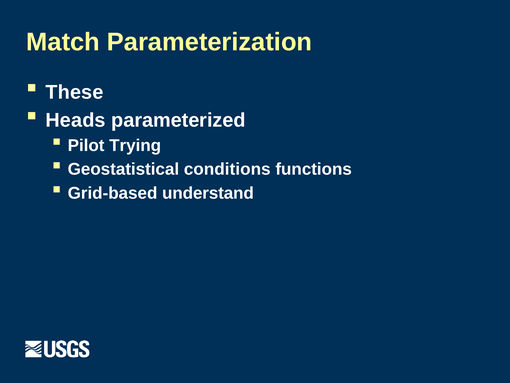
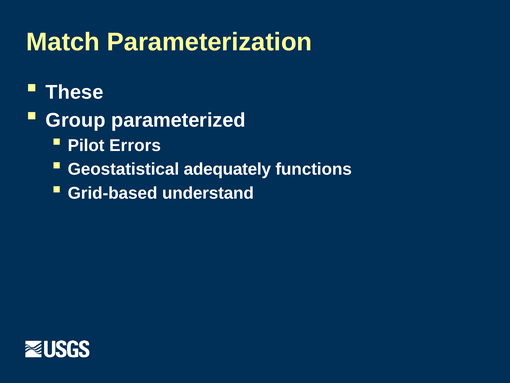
Heads: Heads -> Group (76, 120)
Trying: Trying -> Errors (135, 145)
conditions: conditions -> adequately (227, 169)
